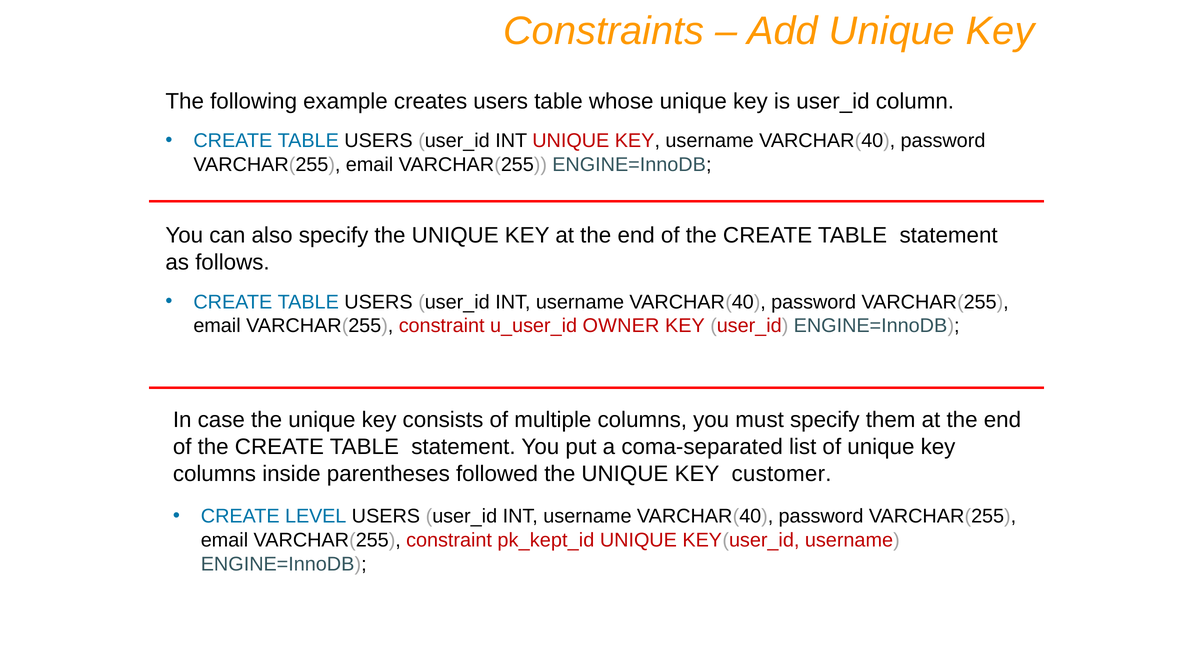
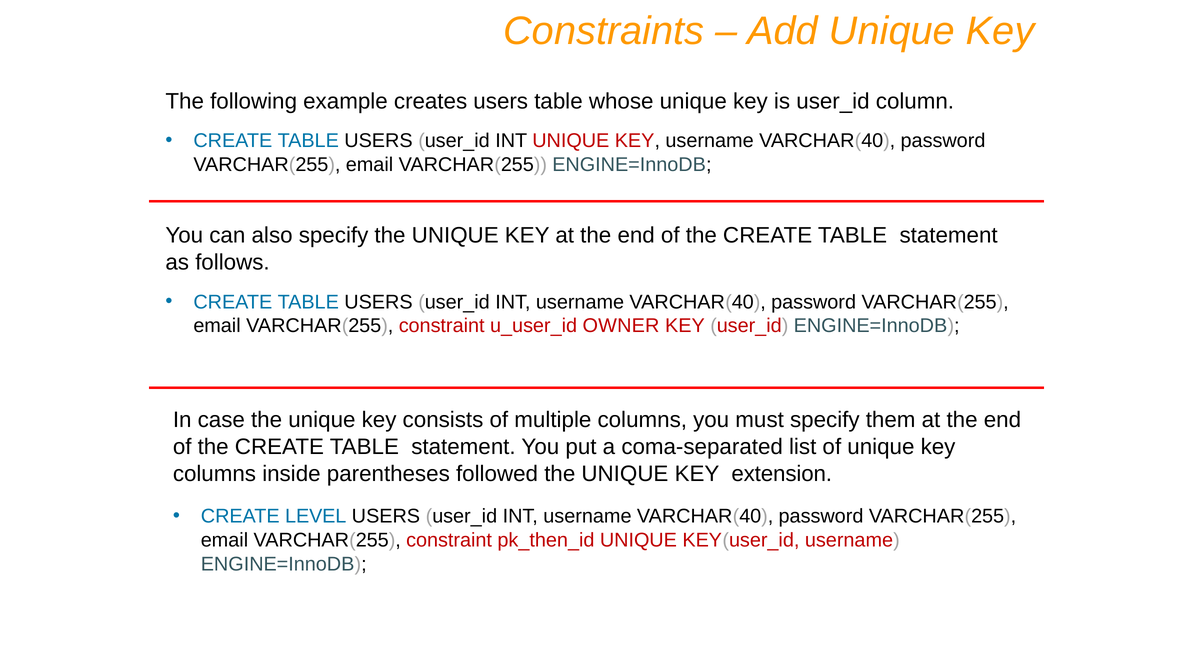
customer: customer -> extension (782, 474)
pk_kept_id: pk_kept_id -> pk_then_id (546, 540)
